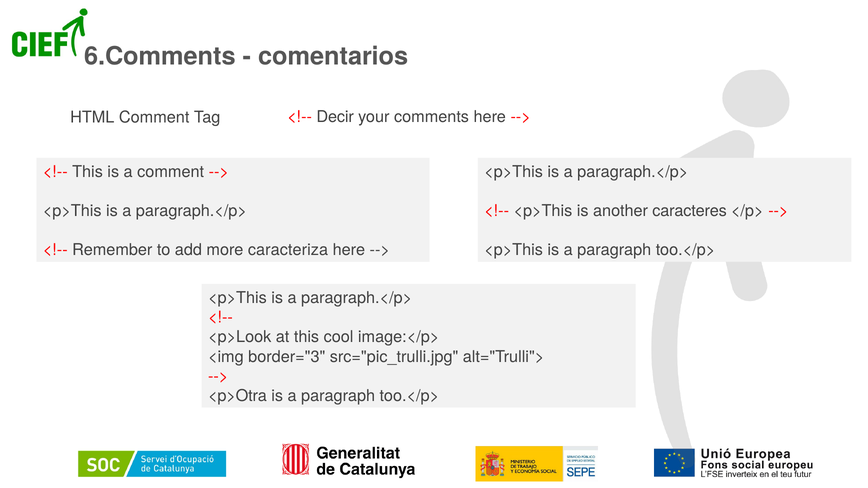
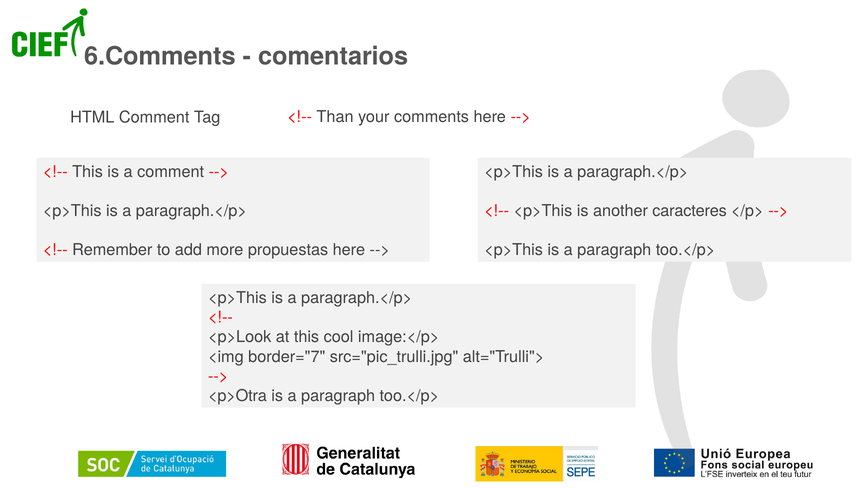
Decir: Decir -> Than (335, 117)
caracteriza: caracteriza -> propuestas (288, 250)
border="3: border="3 -> border="7 (287, 357)
